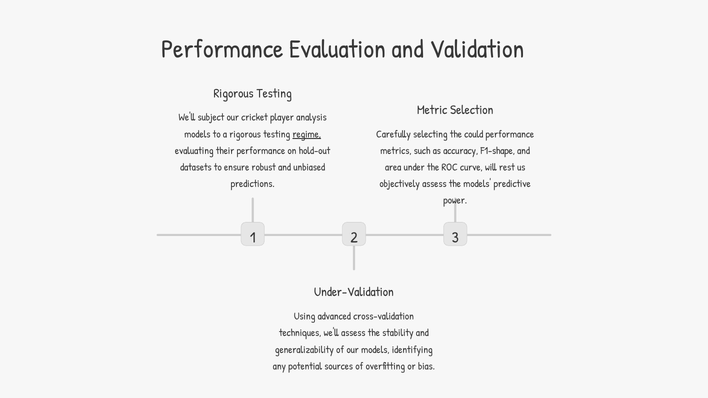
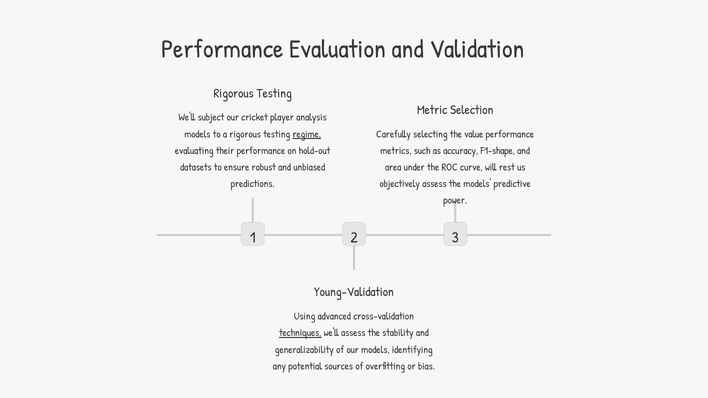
could: could -> value (474, 134)
Under-Validation: Under-Validation -> Young-Validation (354, 292)
techniques underline: none -> present (300, 333)
